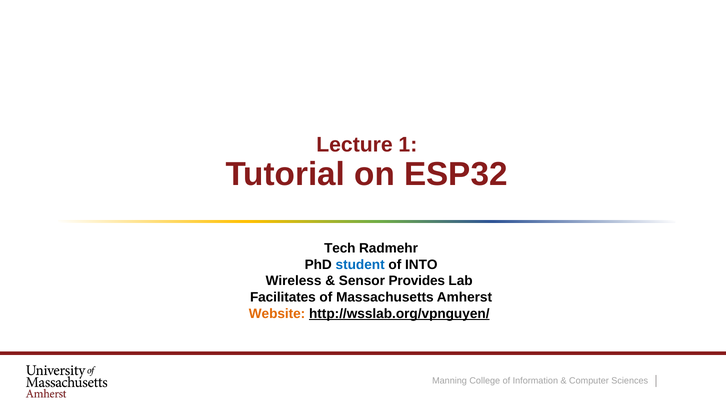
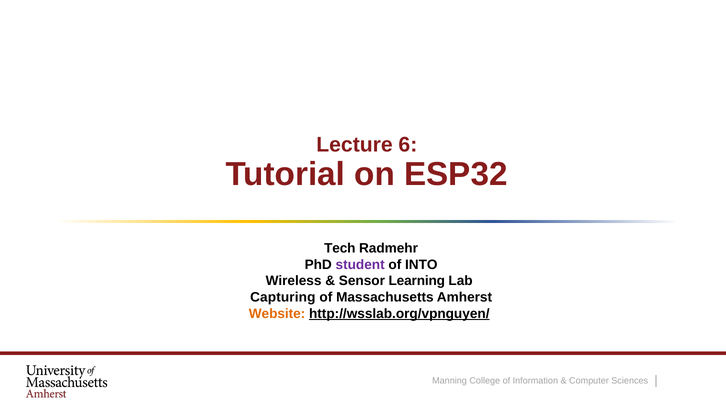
1: 1 -> 6 (408, 145)
student colour: blue -> purple (360, 265)
Provides: Provides -> Learning (417, 281)
Facilitates: Facilitates -> Capturing (283, 297)
